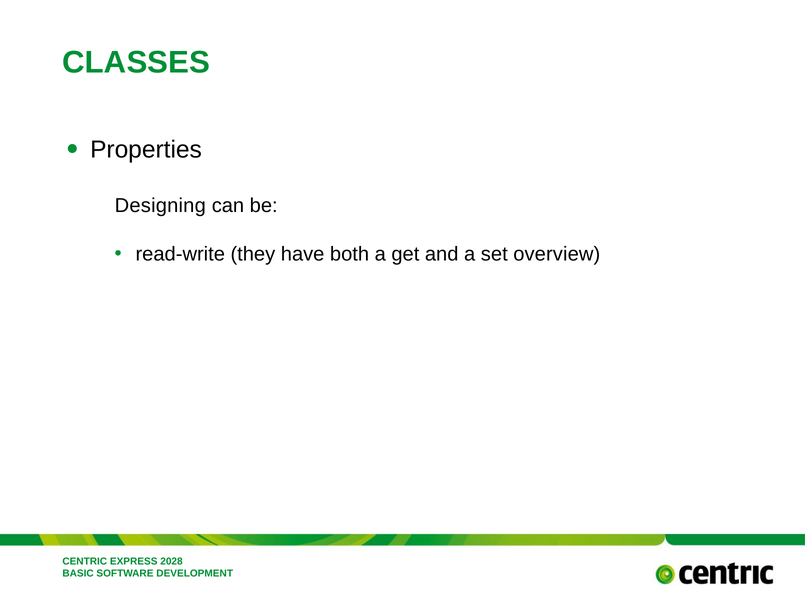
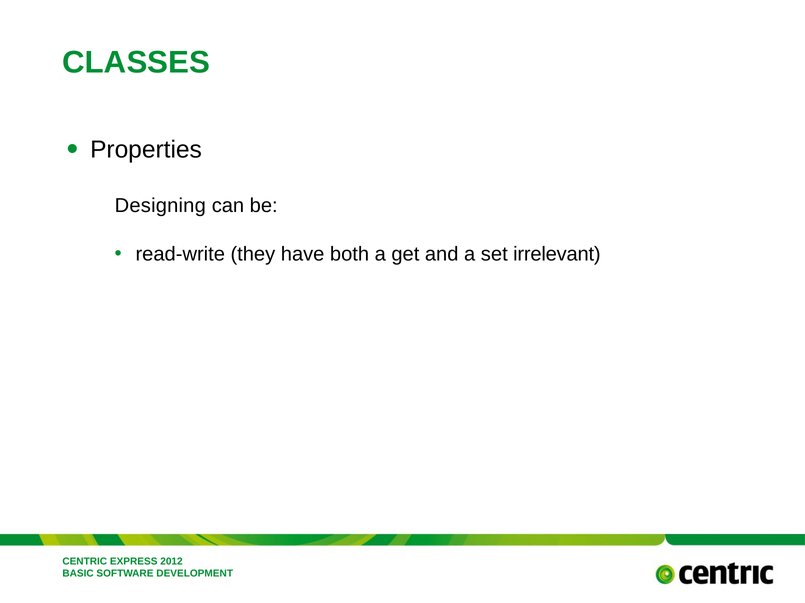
overview: overview -> irrelevant (557, 254)
2028: 2028 -> 2012 (171, 562)
